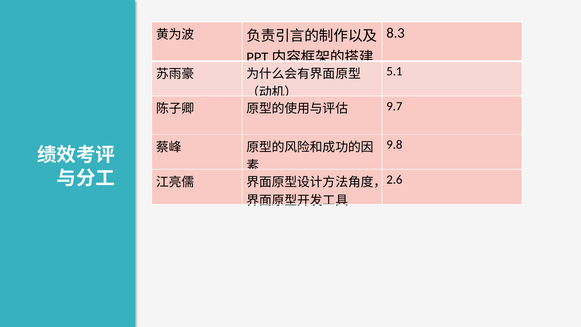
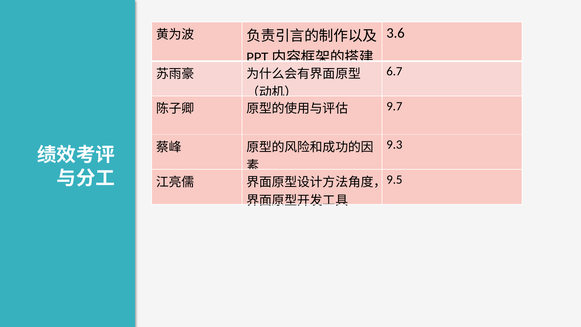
8.3: 8.3 -> 3.6 (396, 33)
5.1: 5.1 -> 6.7 (394, 71)
9.8: 9.8 -> 9.3 (394, 145)
2.6: 2.6 -> 9.5 (394, 179)
